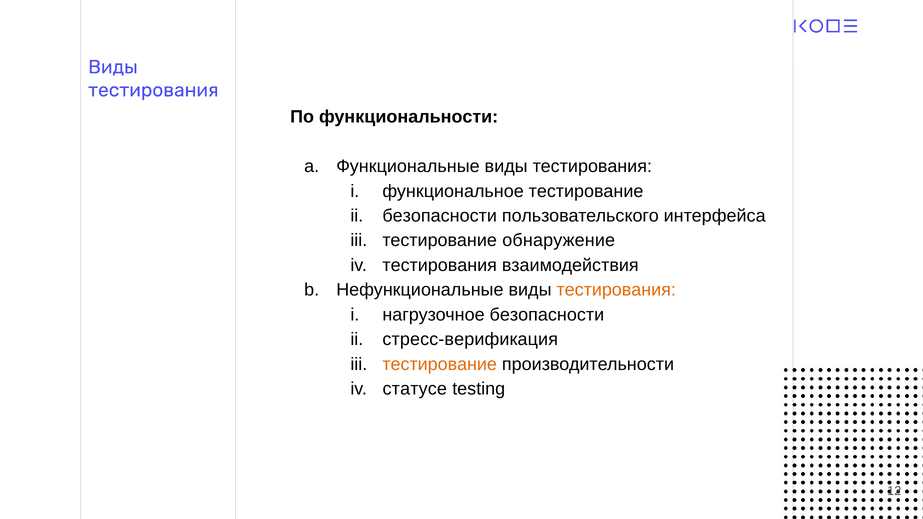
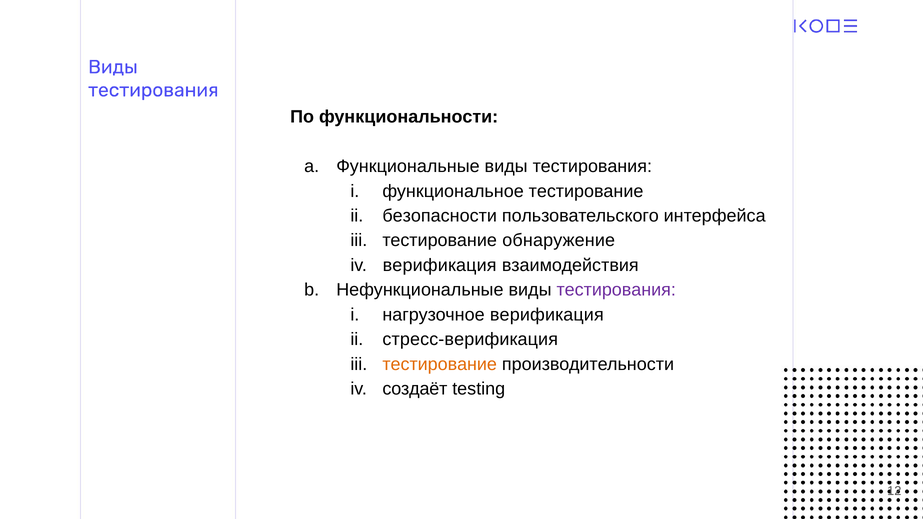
тестирования: тестирования -> верификация (440, 265)
тестирования colour: orange -> purple (616, 290)
нагрузочное безопасности: безопасности -> верификация (547, 315)
статусе: статусе -> создаёт (415, 389)
